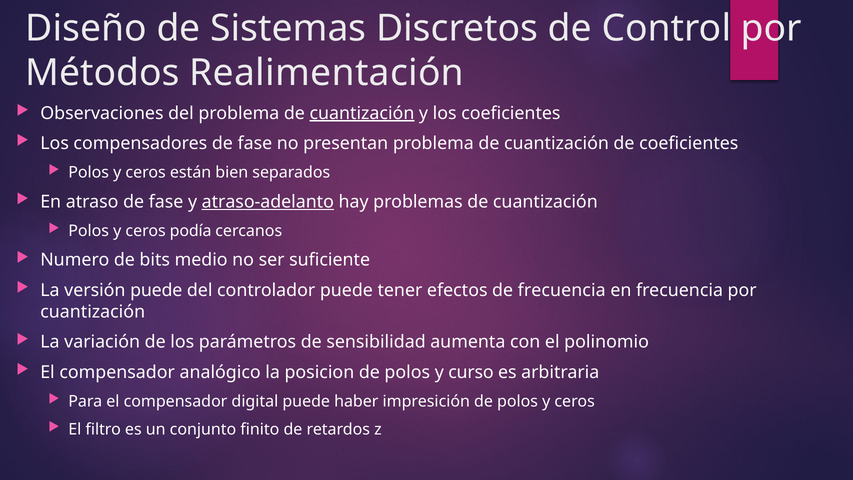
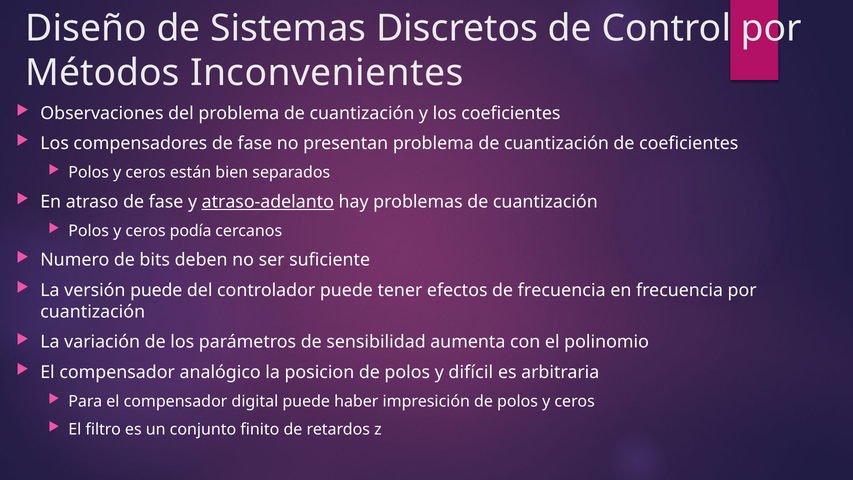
Realimentación: Realimentación -> Inconvenientes (327, 73)
cuantización underline: present -> none (362, 113)
medio: medio -> deben (201, 260)
curso: curso -> difícil (471, 372)
